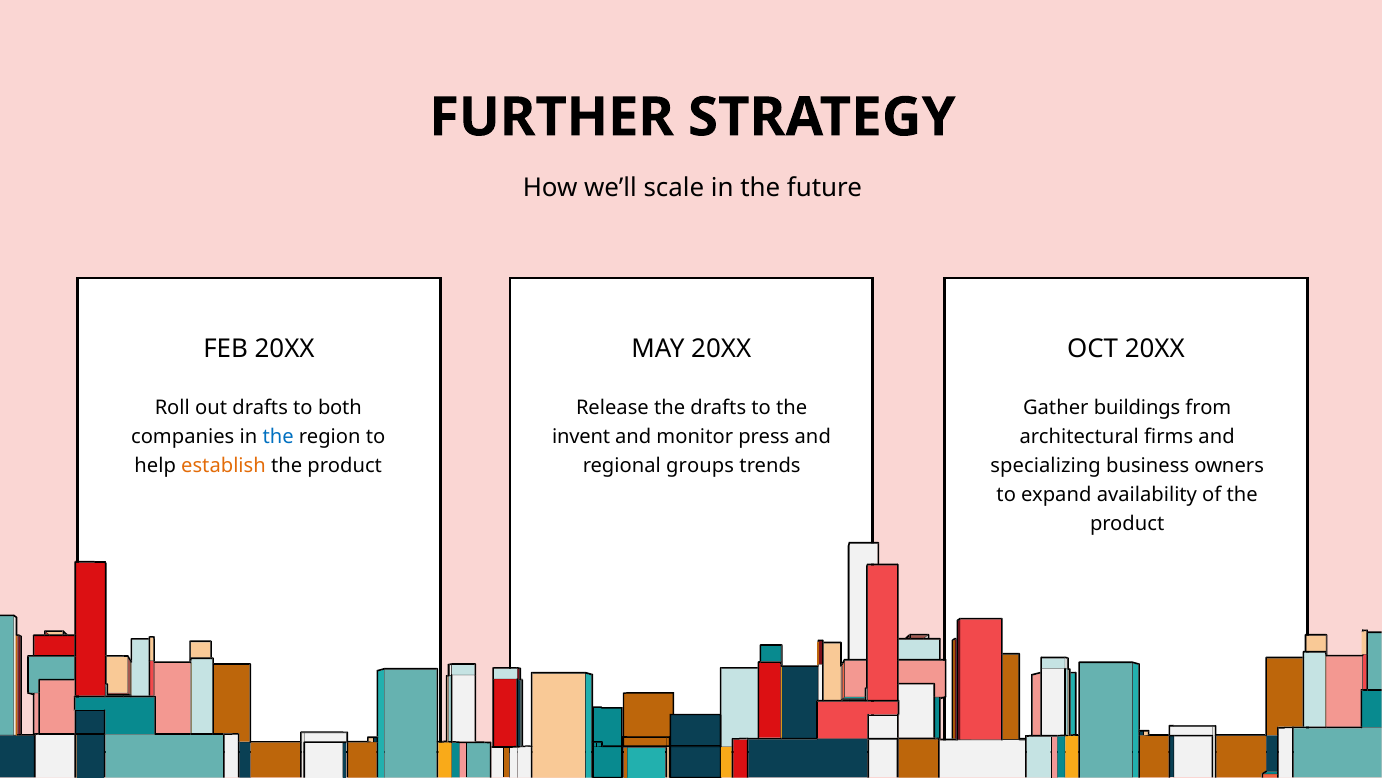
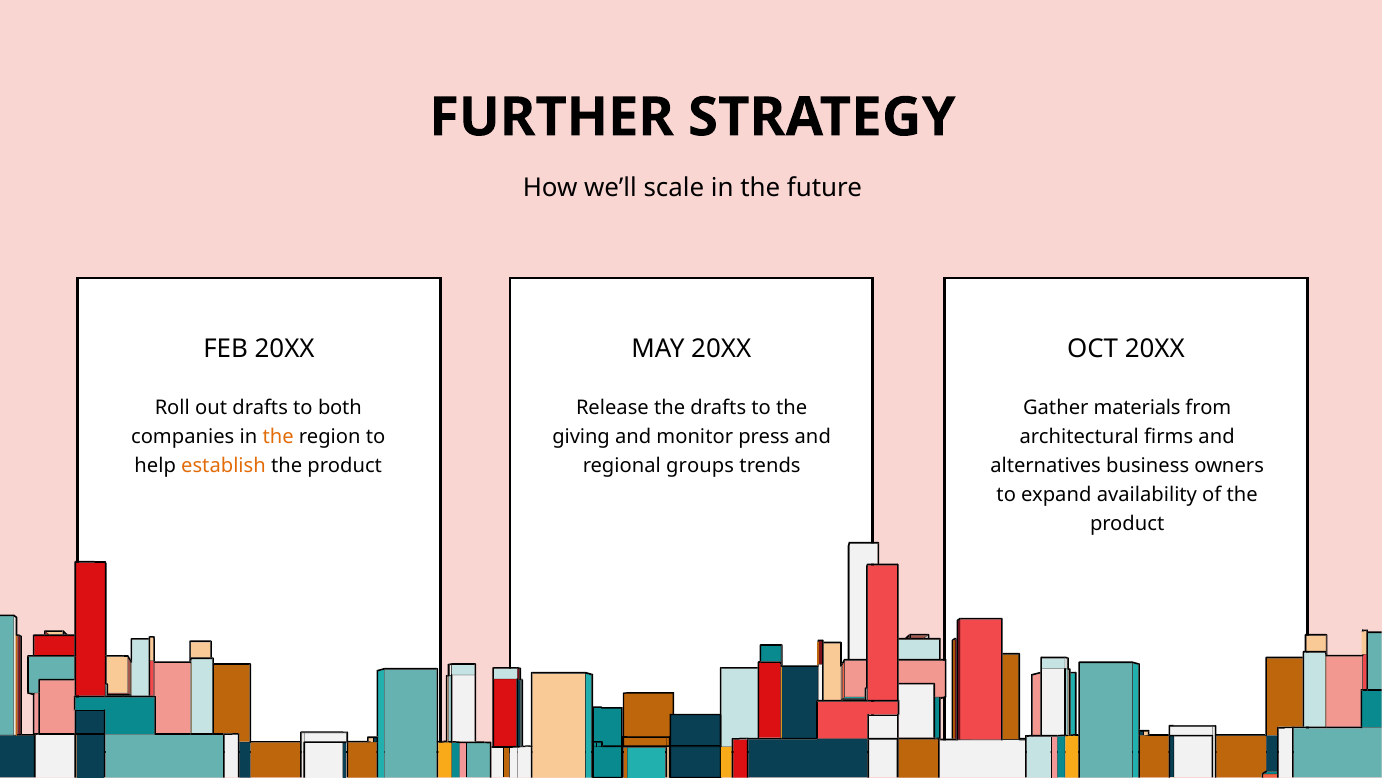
buildings: buildings -> materials (1137, 408)
the colour: blue -> orange (278, 437)
invent: invent -> giving (581, 437)
specializing: specializing -> alternatives (1046, 465)
